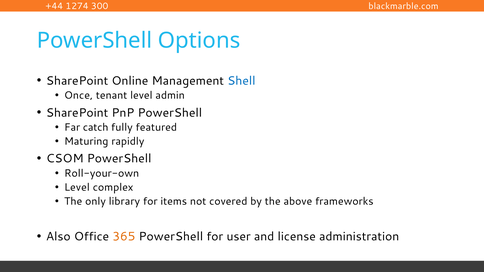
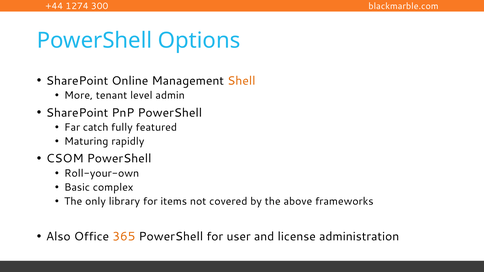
Shell colour: blue -> orange (241, 81)
Once: Once -> More (79, 96)
Level: Level -> Basic (77, 188)
